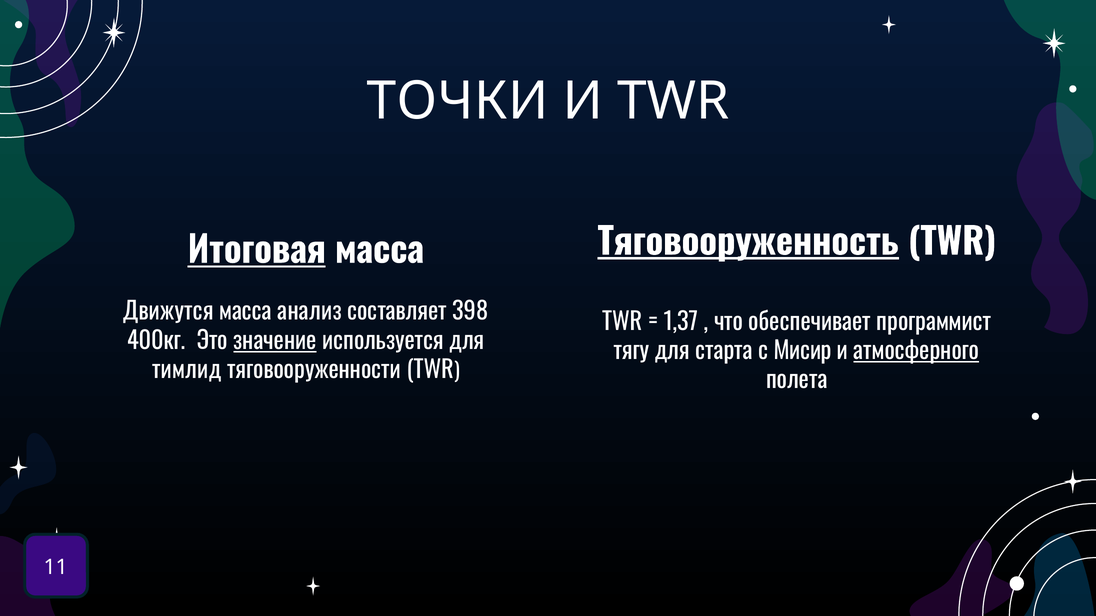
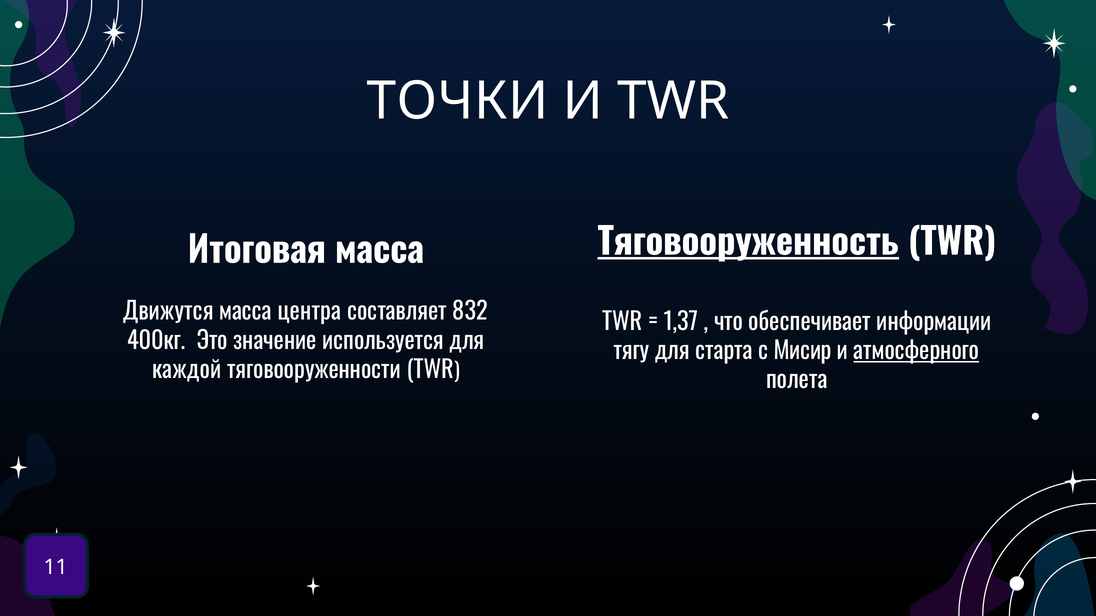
Итоговая underline: present -> none (257, 251)
анализ: анализ -> центра (310, 312)
398: 398 -> 832 (470, 312)
программист: программист -> информации (934, 322)
значение underline: present -> none (275, 341)
тимлид: тимлид -> каждой (187, 371)
